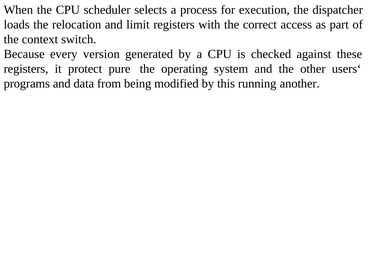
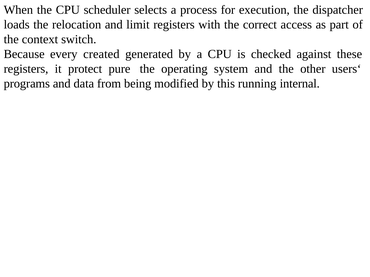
version: version -> created (101, 54)
another: another -> internal (300, 84)
